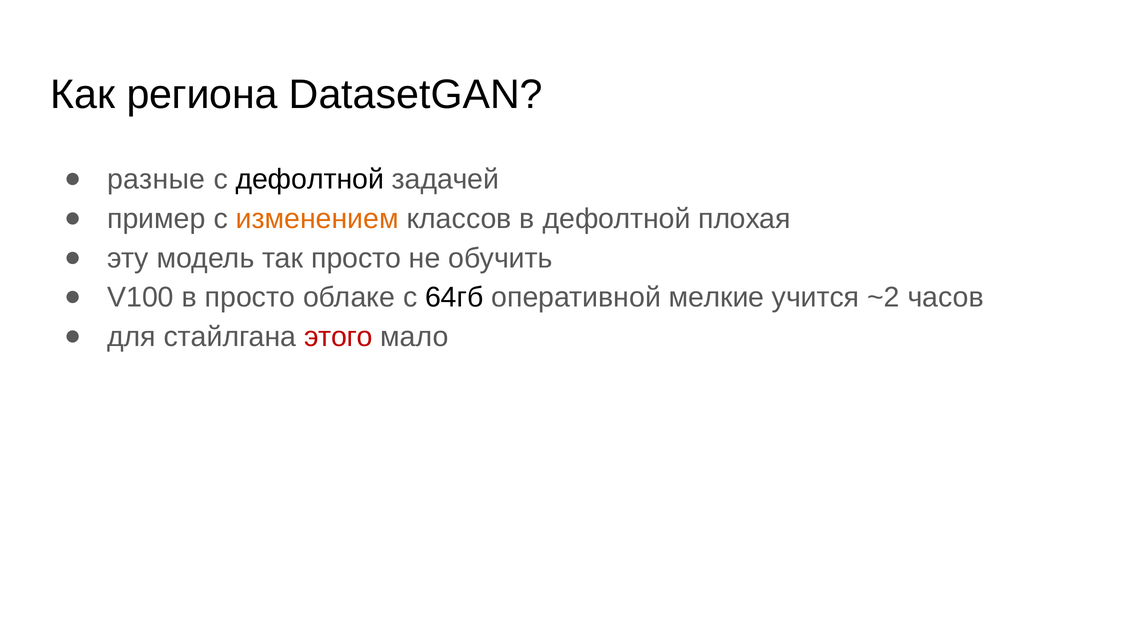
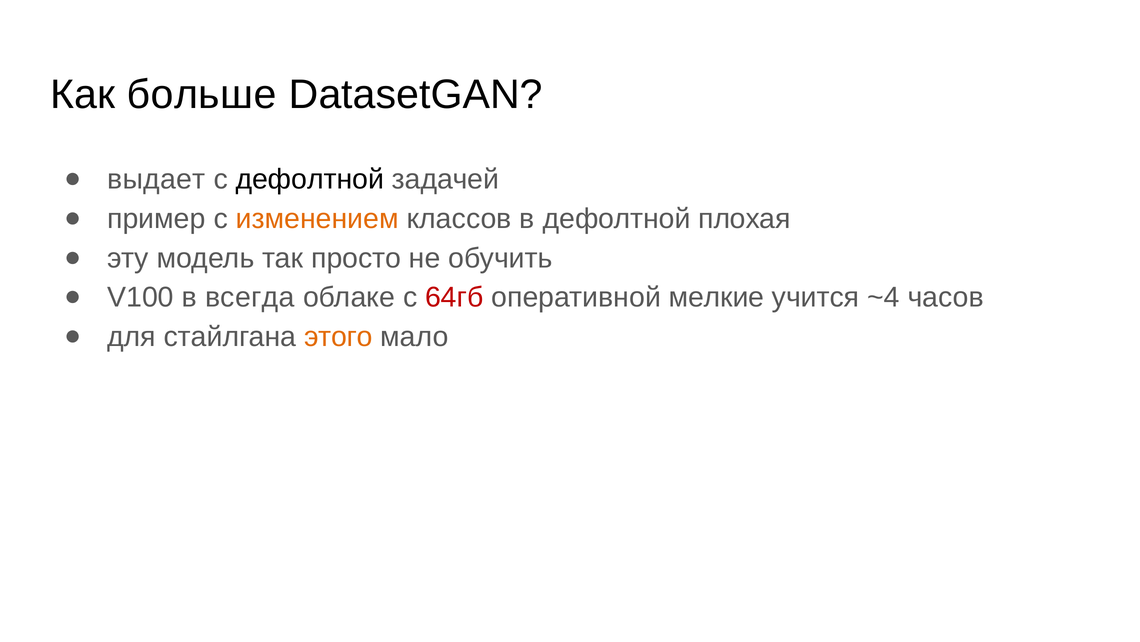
региона: региона -> больше (202, 94)
разные: разные -> выдает (156, 179)
в просто: просто -> всегда (250, 297)
64гб colour: black -> red (454, 297)
~2: ~2 -> ~4 (883, 297)
этого colour: red -> orange (338, 337)
